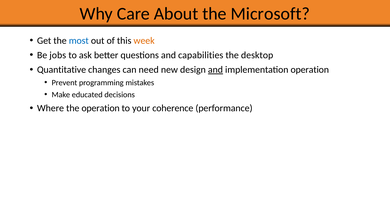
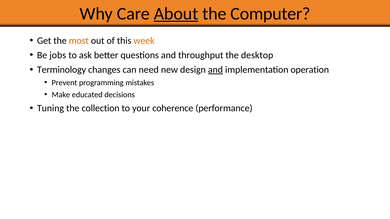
About underline: none -> present (176, 14)
Microsoft: Microsoft -> Computer (270, 14)
most colour: blue -> orange (79, 41)
capabilities: capabilities -> throughput (201, 55)
Quantitative: Quantitative -> Terminology (62, 70)
Where: Where -> Tuning (51, 108)
the operation: operation -> collection (101, 108)
